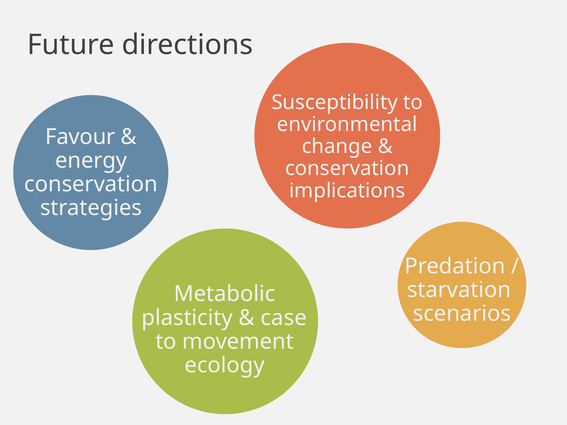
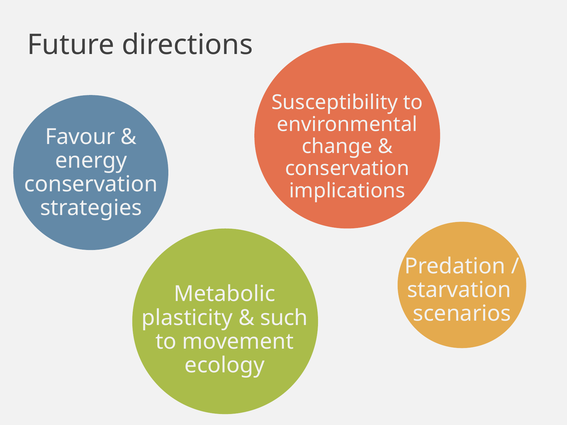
case: case -> such (284, 318)
